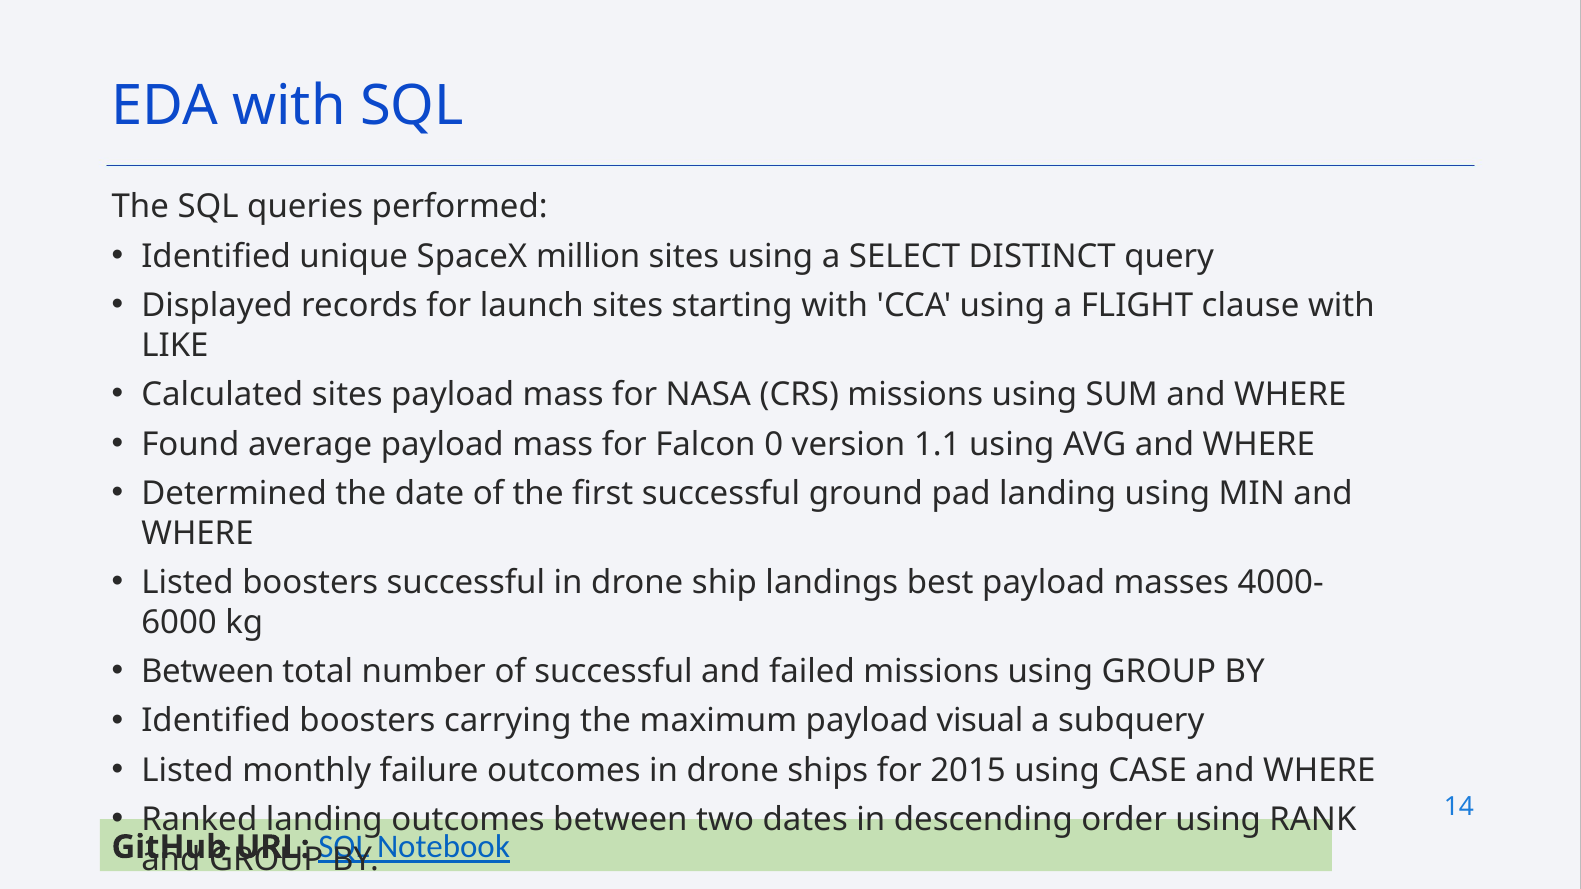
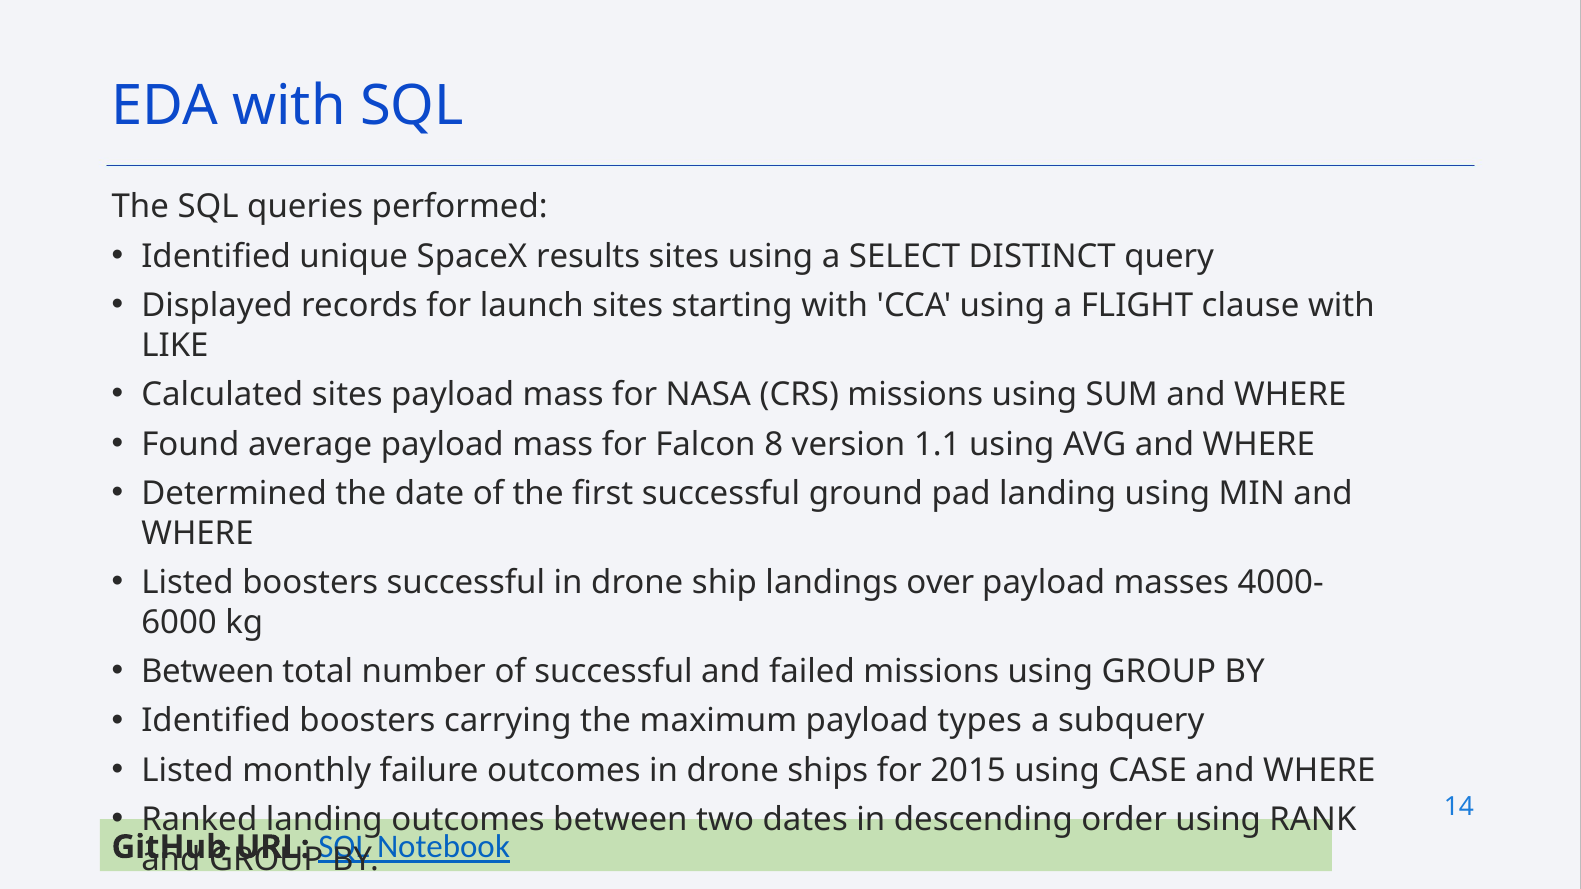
million: million -> results (588, 257)
0: 0 -> 8 (774, 444)
best: best -> over (940, 583)
visual: visual -> types (980, 721)
